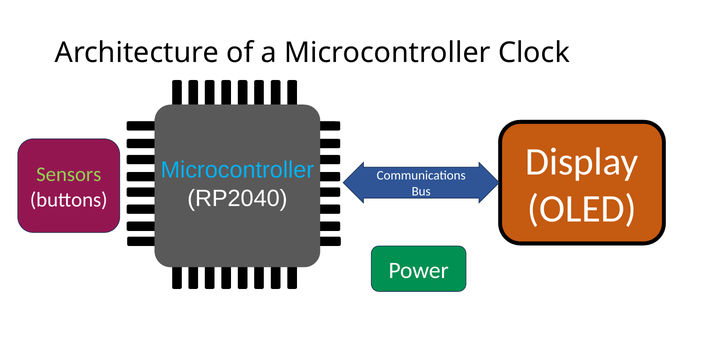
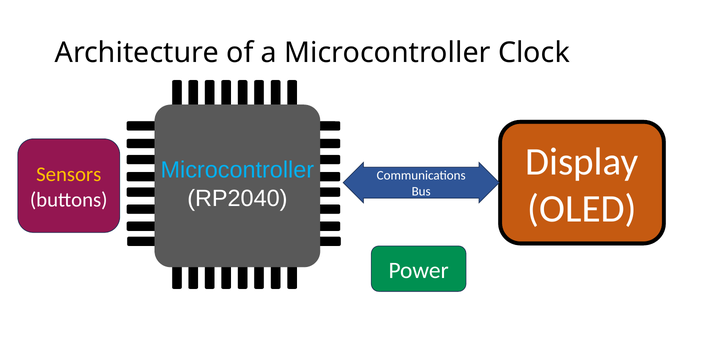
Sensors colour: light green -> yellow (69, 174)
